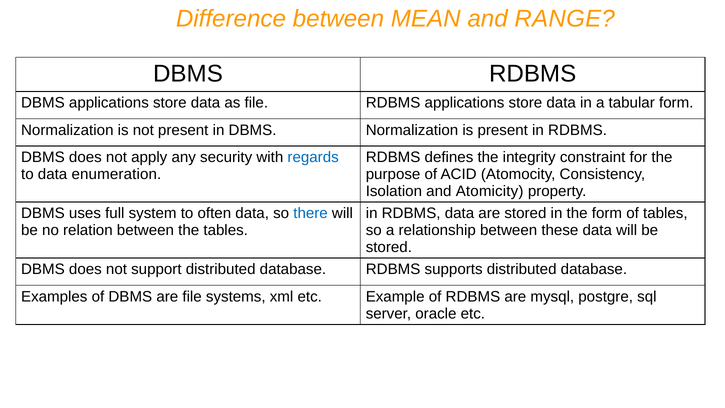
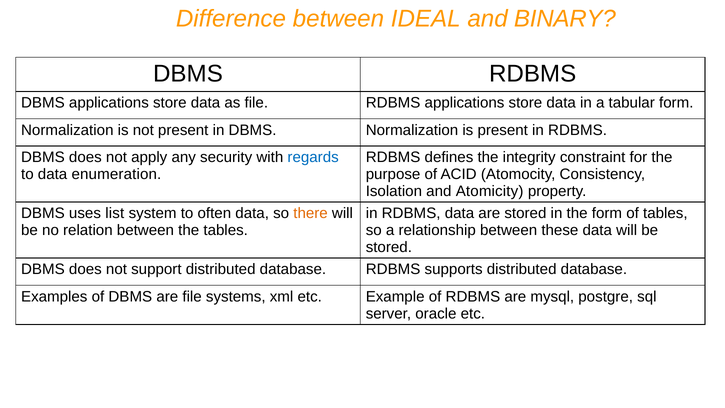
MEAN: MEAN -> IDEAL (426, 19)
RANGE: RANGE -> BINARY (565, 19)
full: full -> list (115, 213)
there colour: blue -> orange (311, 213)
